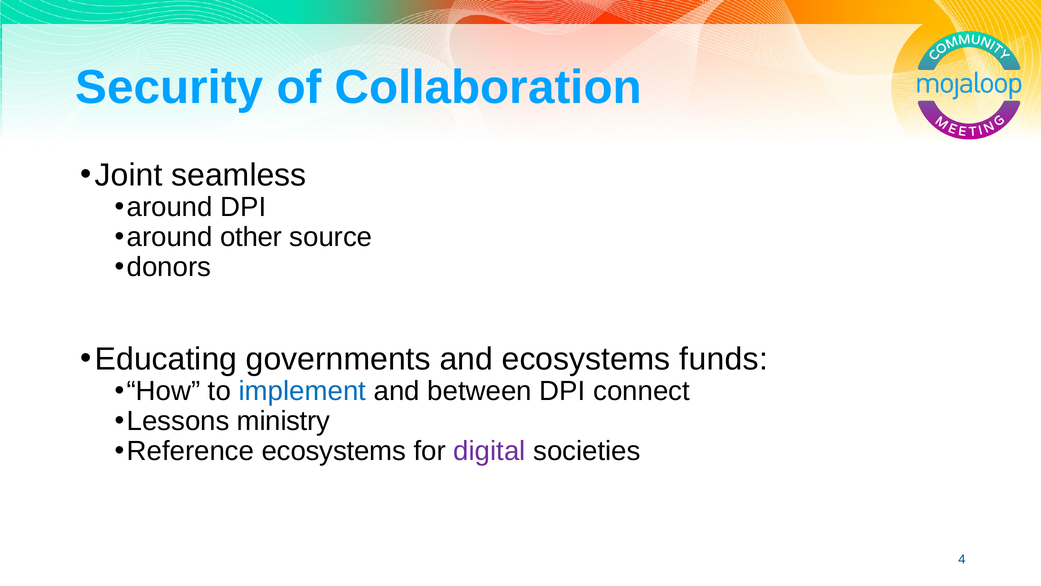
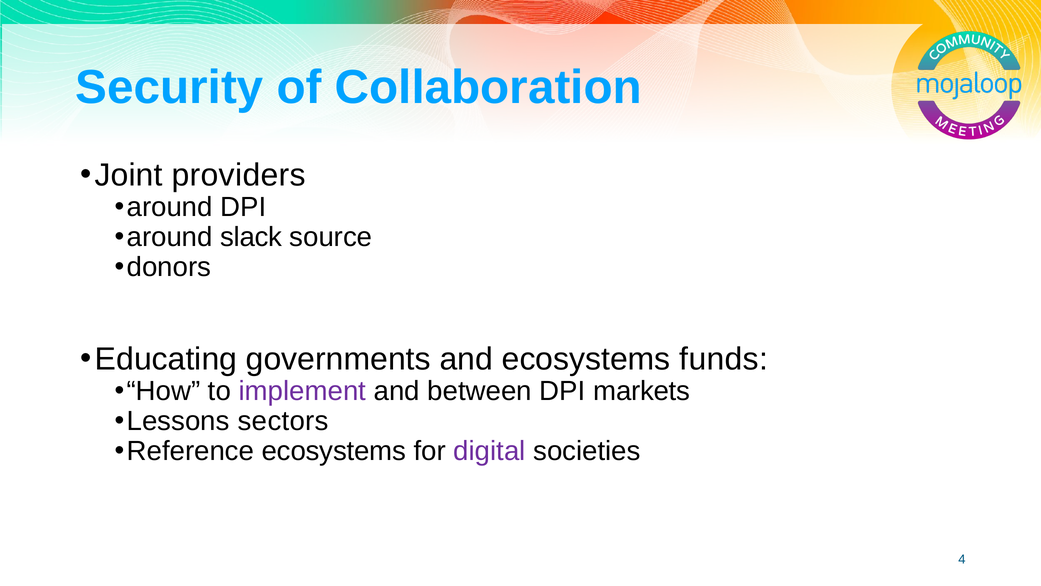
seamless: seamless -> providers (239, 175)
other: other -> slack (251, 237)
implement colour: blue -> purple (302, 391)
connect: connect -> markets (642, 391)
ministry: ministry -> sectors (283, 421)
